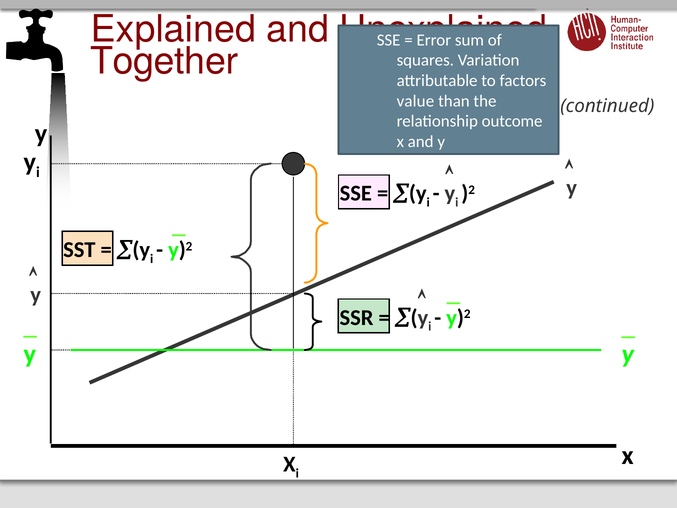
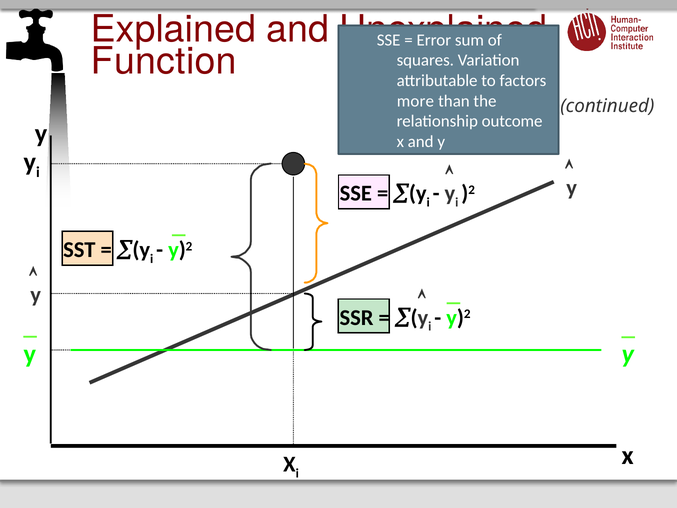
Together: Together -> Function (164, 61)
value: value -> more (415, 101)
